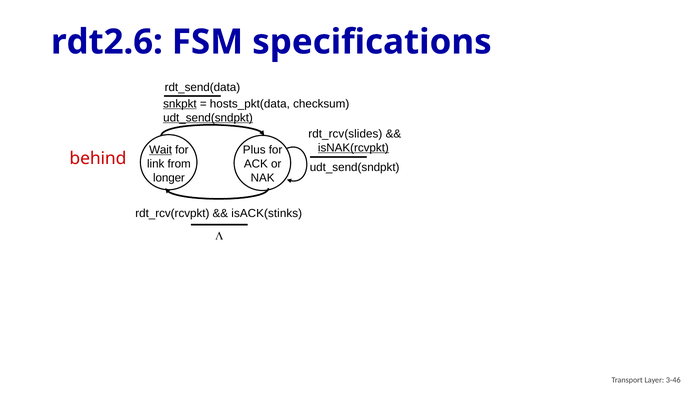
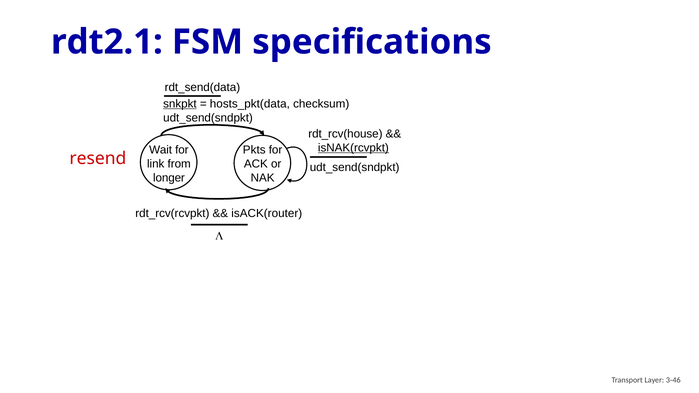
rdt2.6: rdt2.6 -> rdt2.1 (107, 42)
udt_send(sndpkt underline: present -> none (208, 118)
rdt_rcv(slides: rdt_rcv(slides -> rdt_rcv(house (345, 134)
Wait underline: present -> none (161, 150)
Plus: Plus -> Pkts (254, 150)
behind: behind -> resend (98, 159)
isACK(stinks: isACK(stinks -> isACK(router (267, 214)
